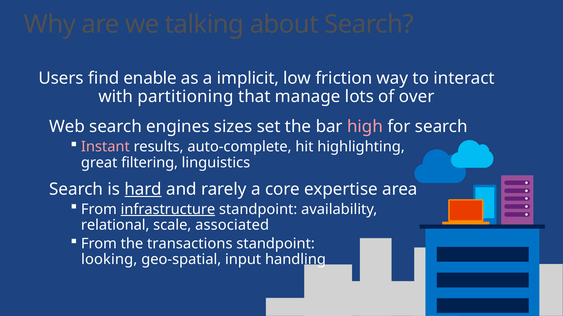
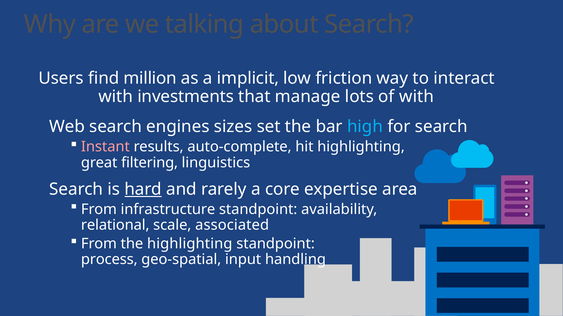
enable: enable -> million (150, 78)
partitioning: partitioning -> investments (186, 97)
of over: over -> with (417, 97)
high colour: pink -> light blue (365, 127)
infrastructure underline: present -> none (168, 210)
the transactions: transactions -> highlighting (190, 244)
looking: looking -> process (109, 260)
